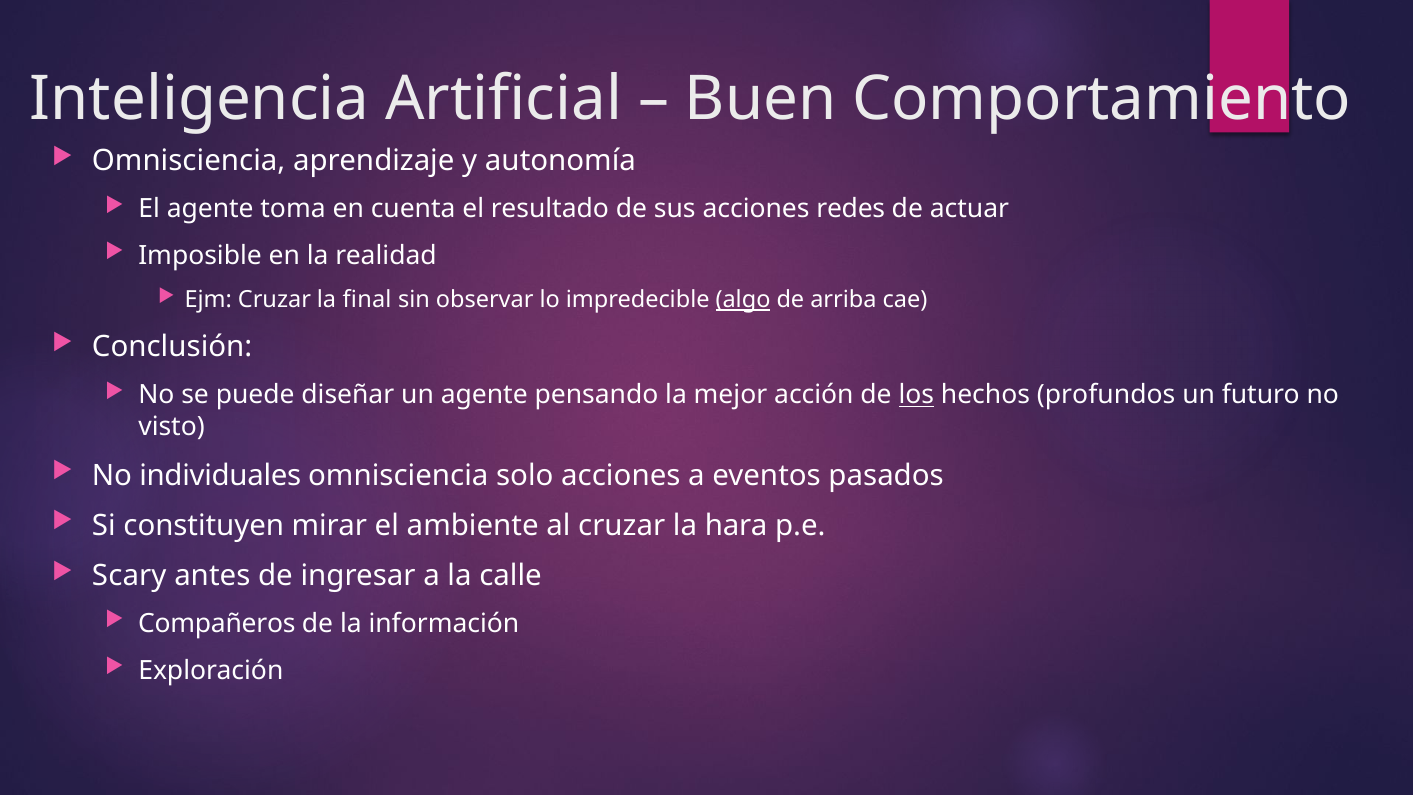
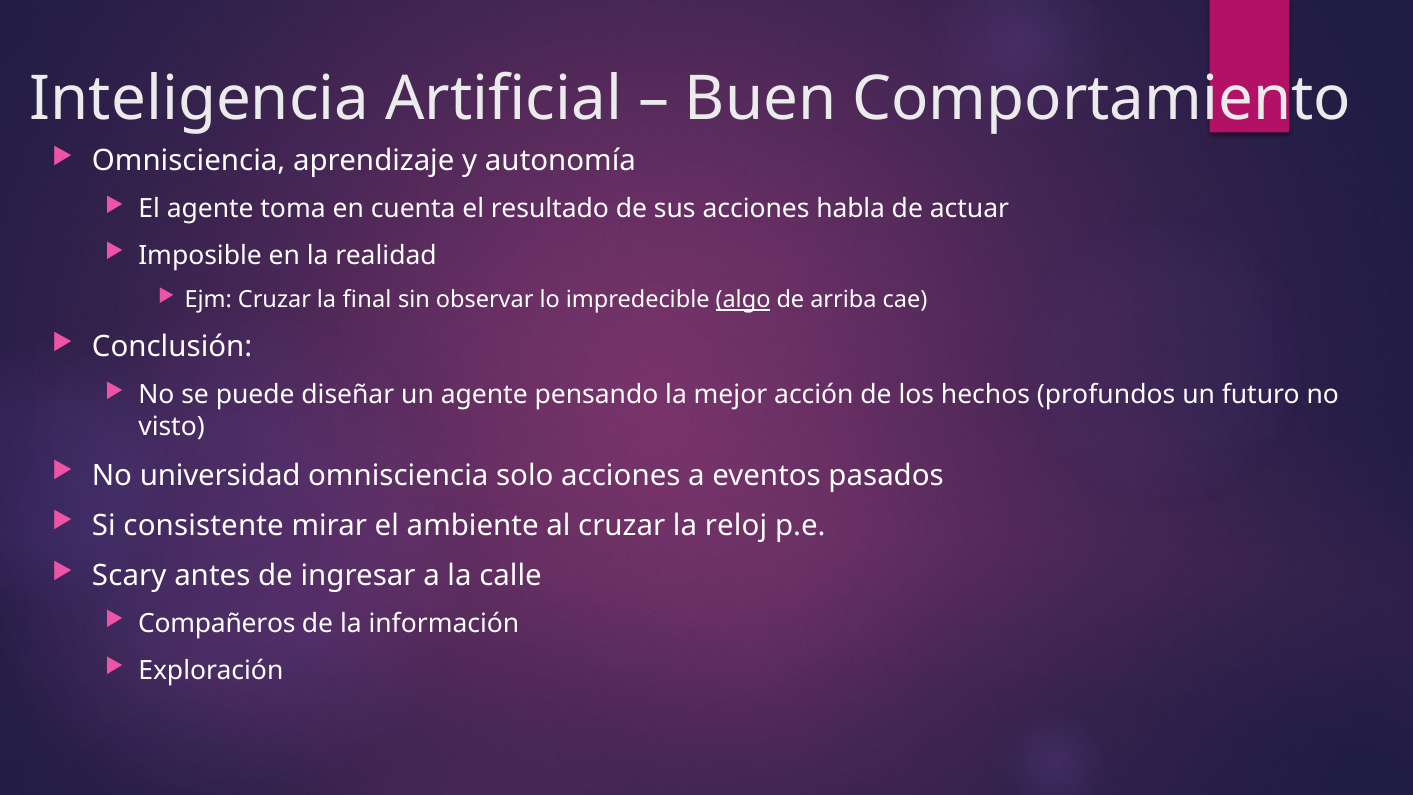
redes: redes -> habla (851, 209)
los underline: present -> none (916, 395)
individuales: individuales -> universidad (220, 475)
constituyen: constituyen -> consistente (204, 525)
hara: hara -> reloj (736, 525)
